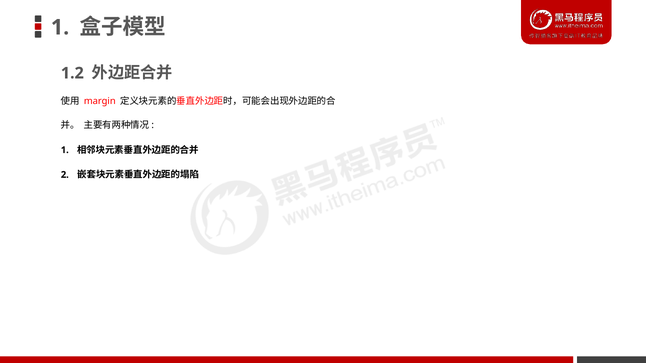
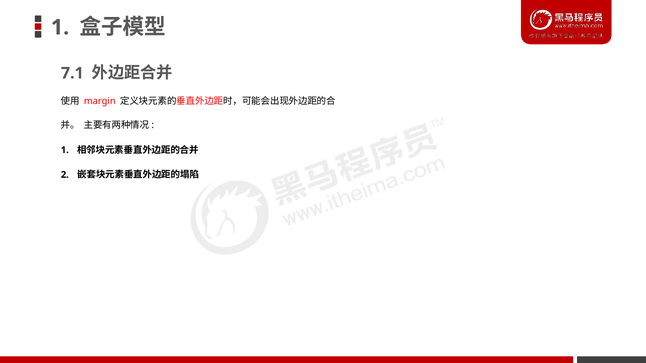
1.2: 1.2 -> 7.1 (72, 73)
